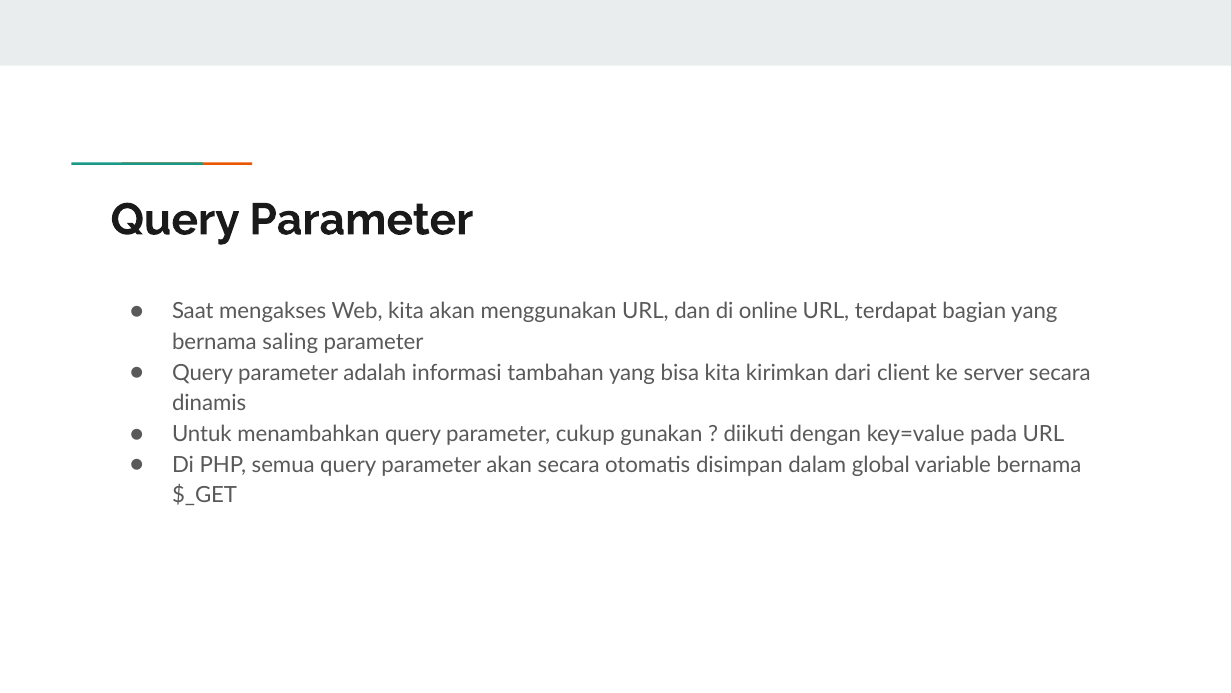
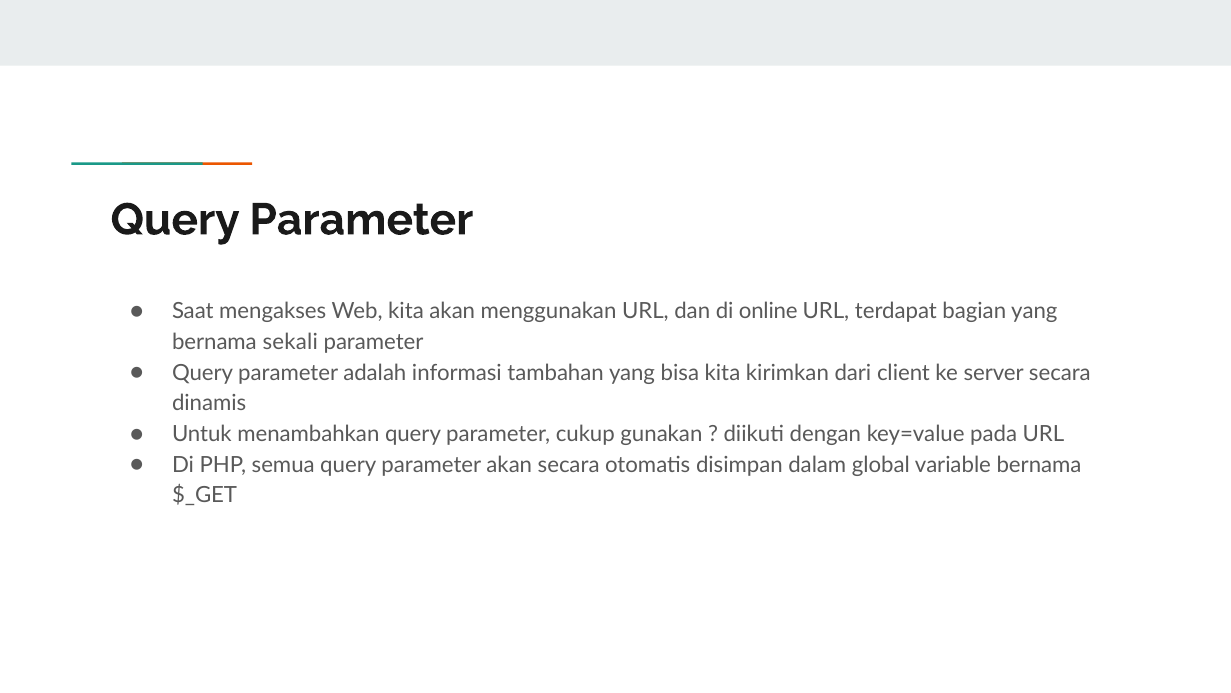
saling: saling -> sekali (290, 342)
